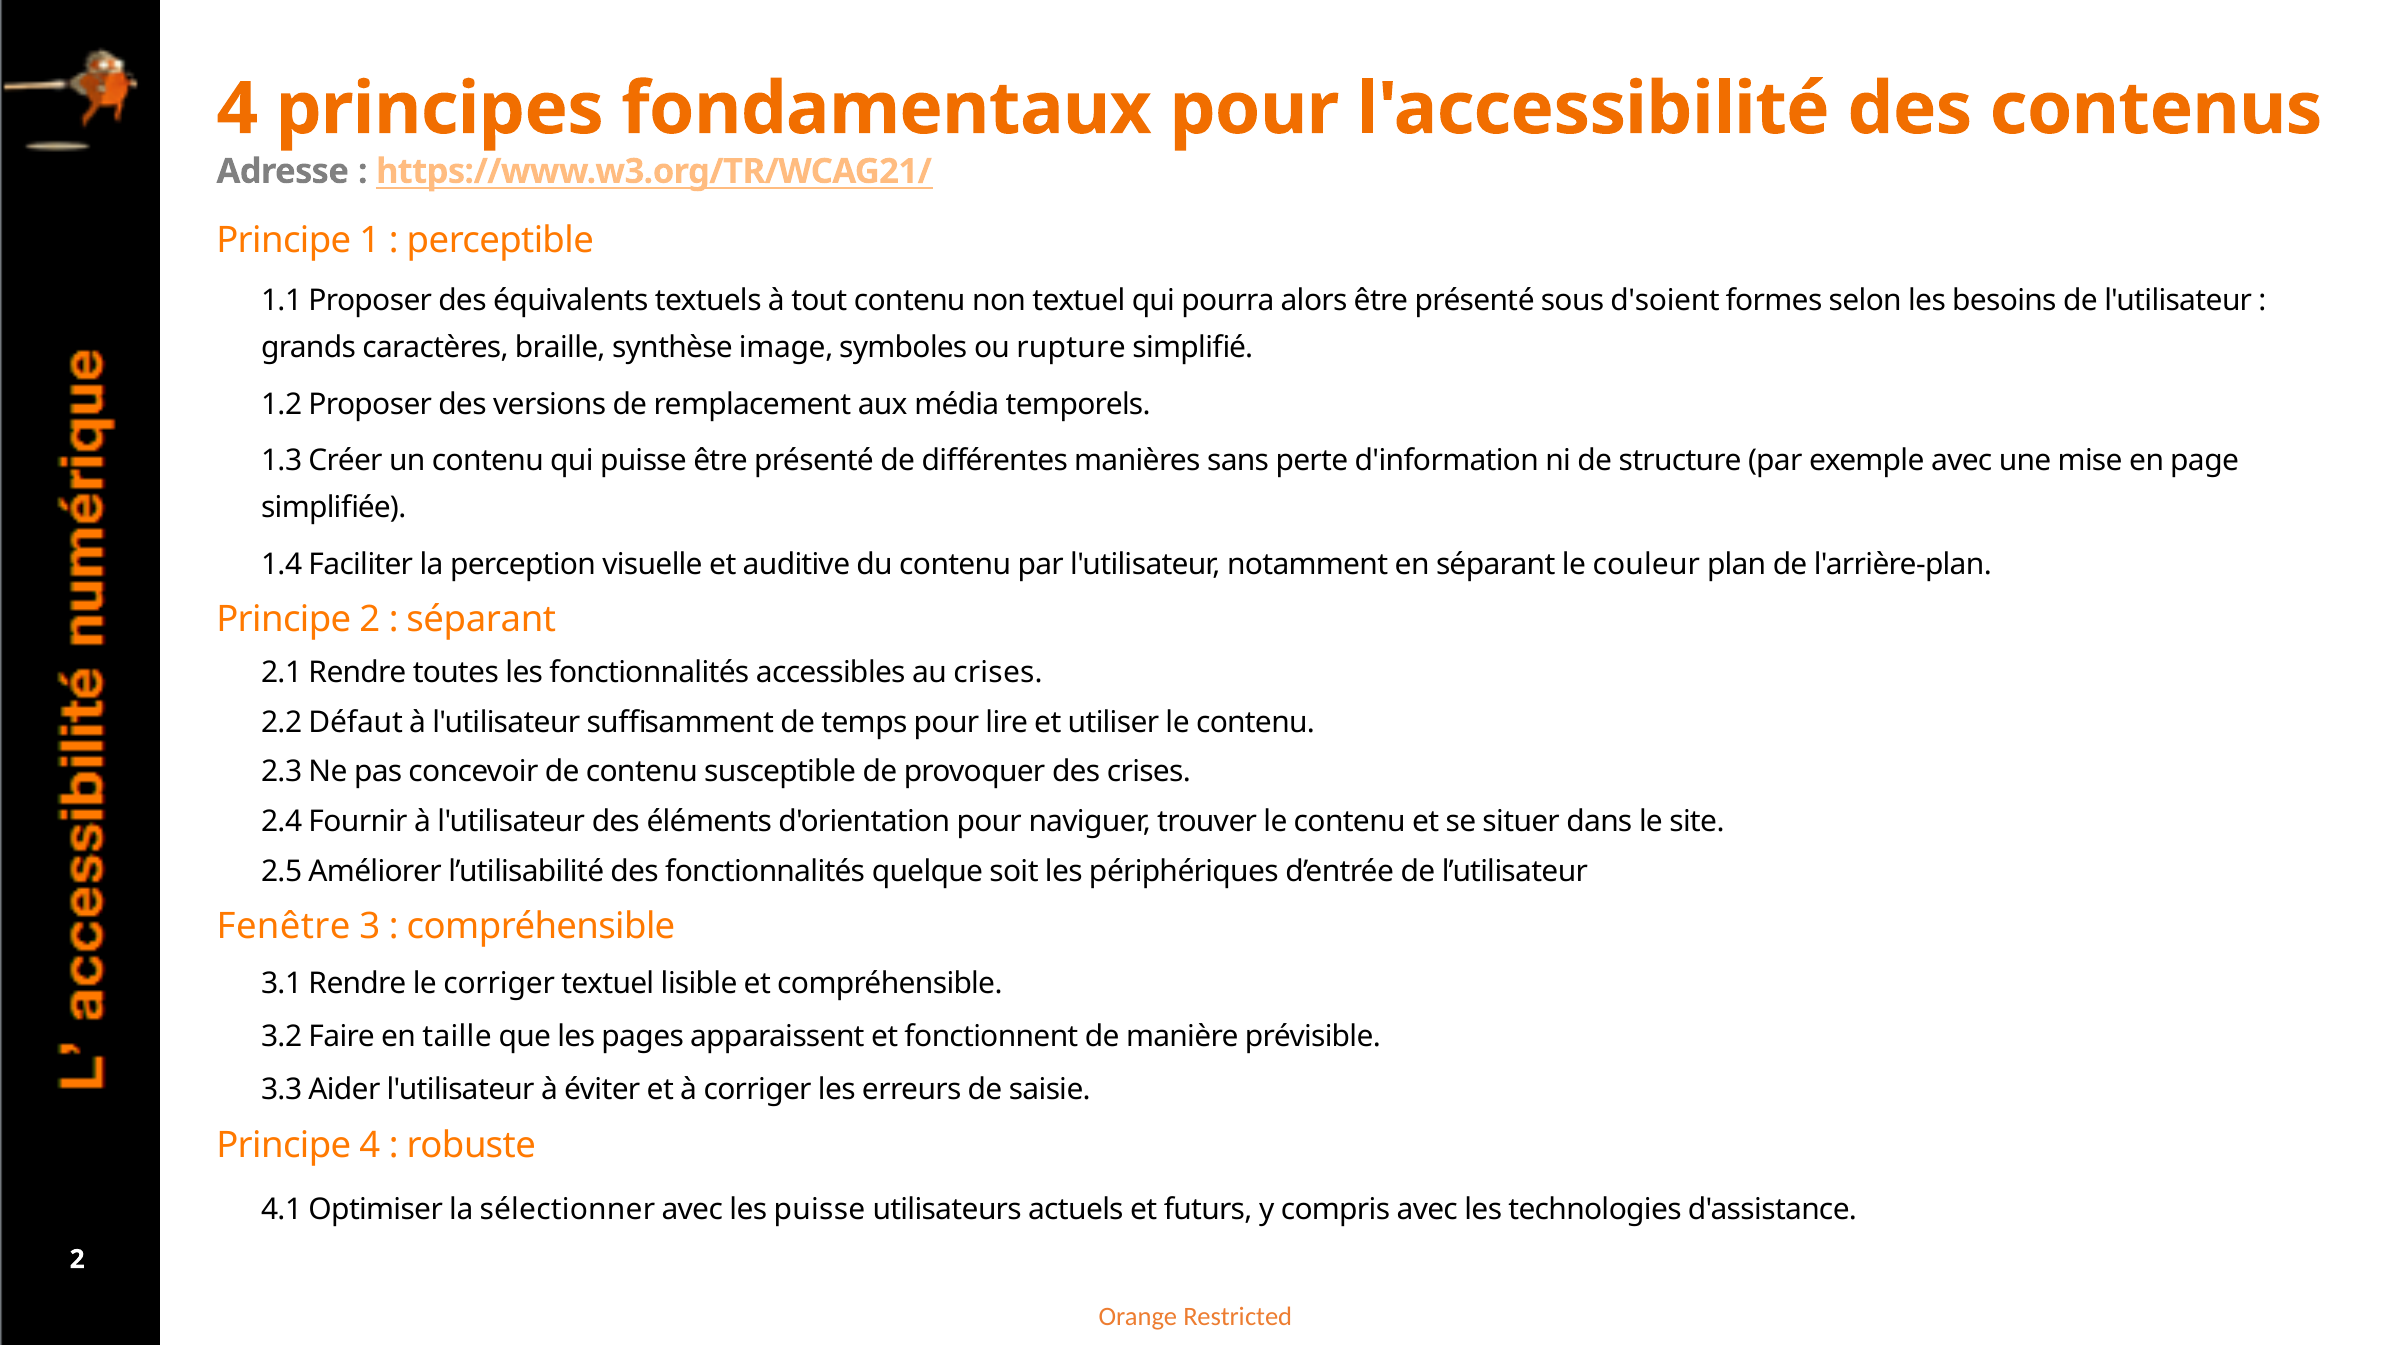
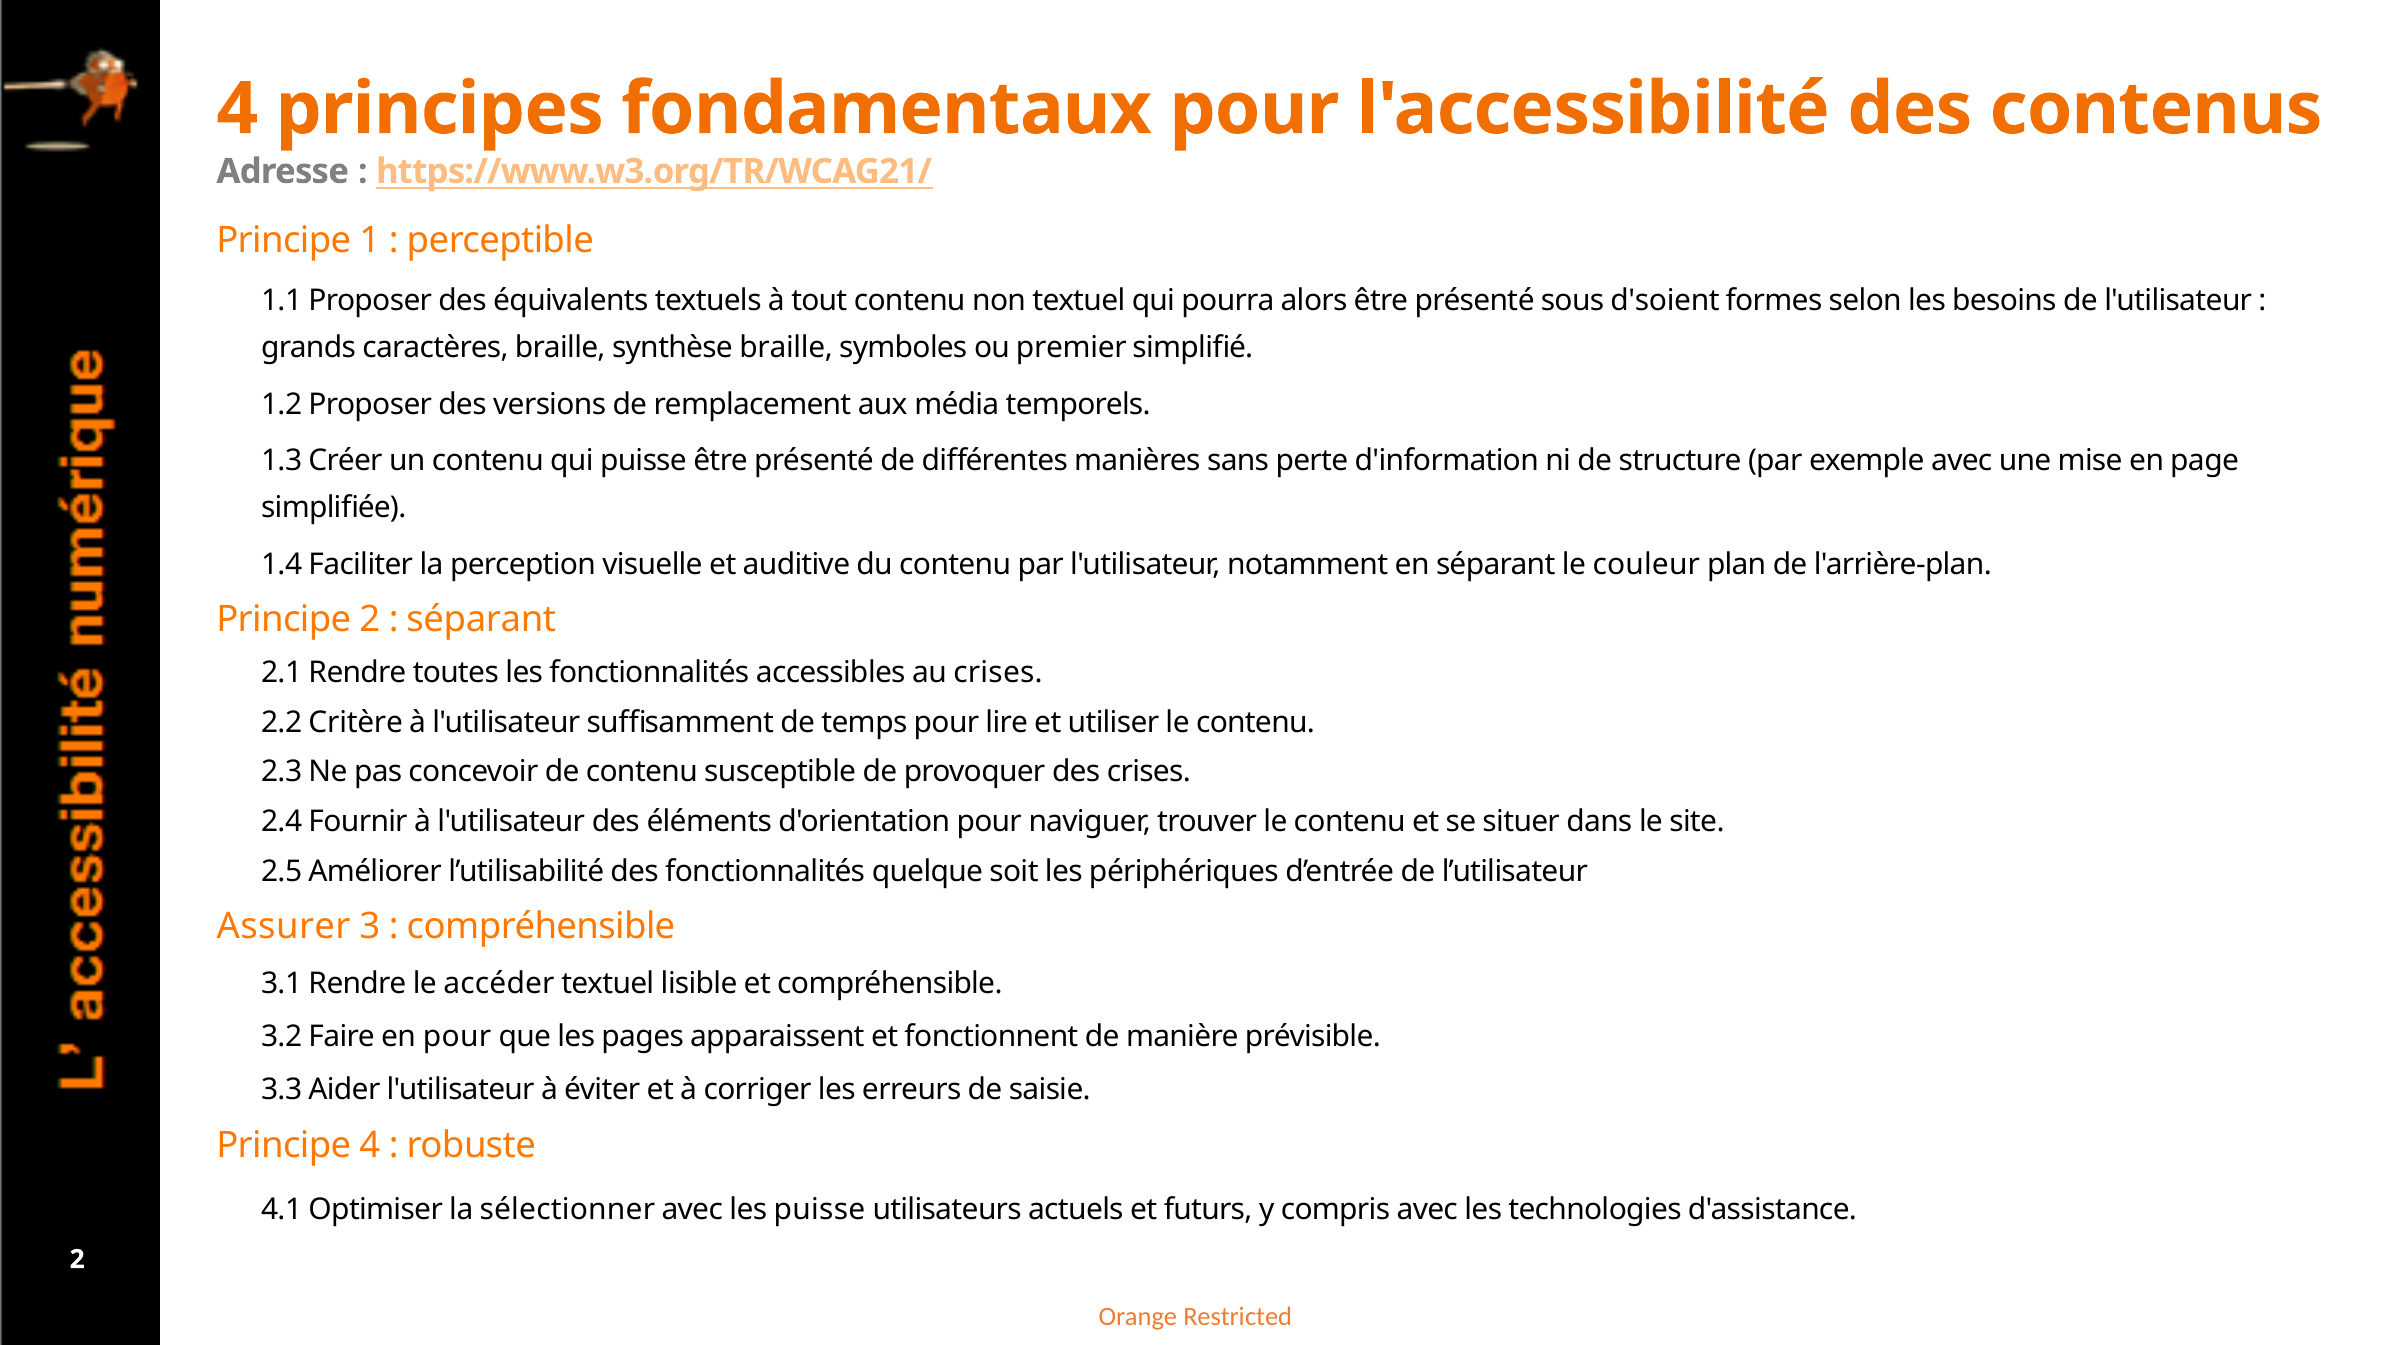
synthèse image: image -> braille (786, 347)
rupture: rupture -> premier (1071, 347)
Défaut: Défaut -> Critère (356, 723)
Fenêtre: Fenêtre -> Assurer (284, 927)
le corriger: corriger -> accéder (499, 984)
en taille: taille -> pour (457, 1037)
